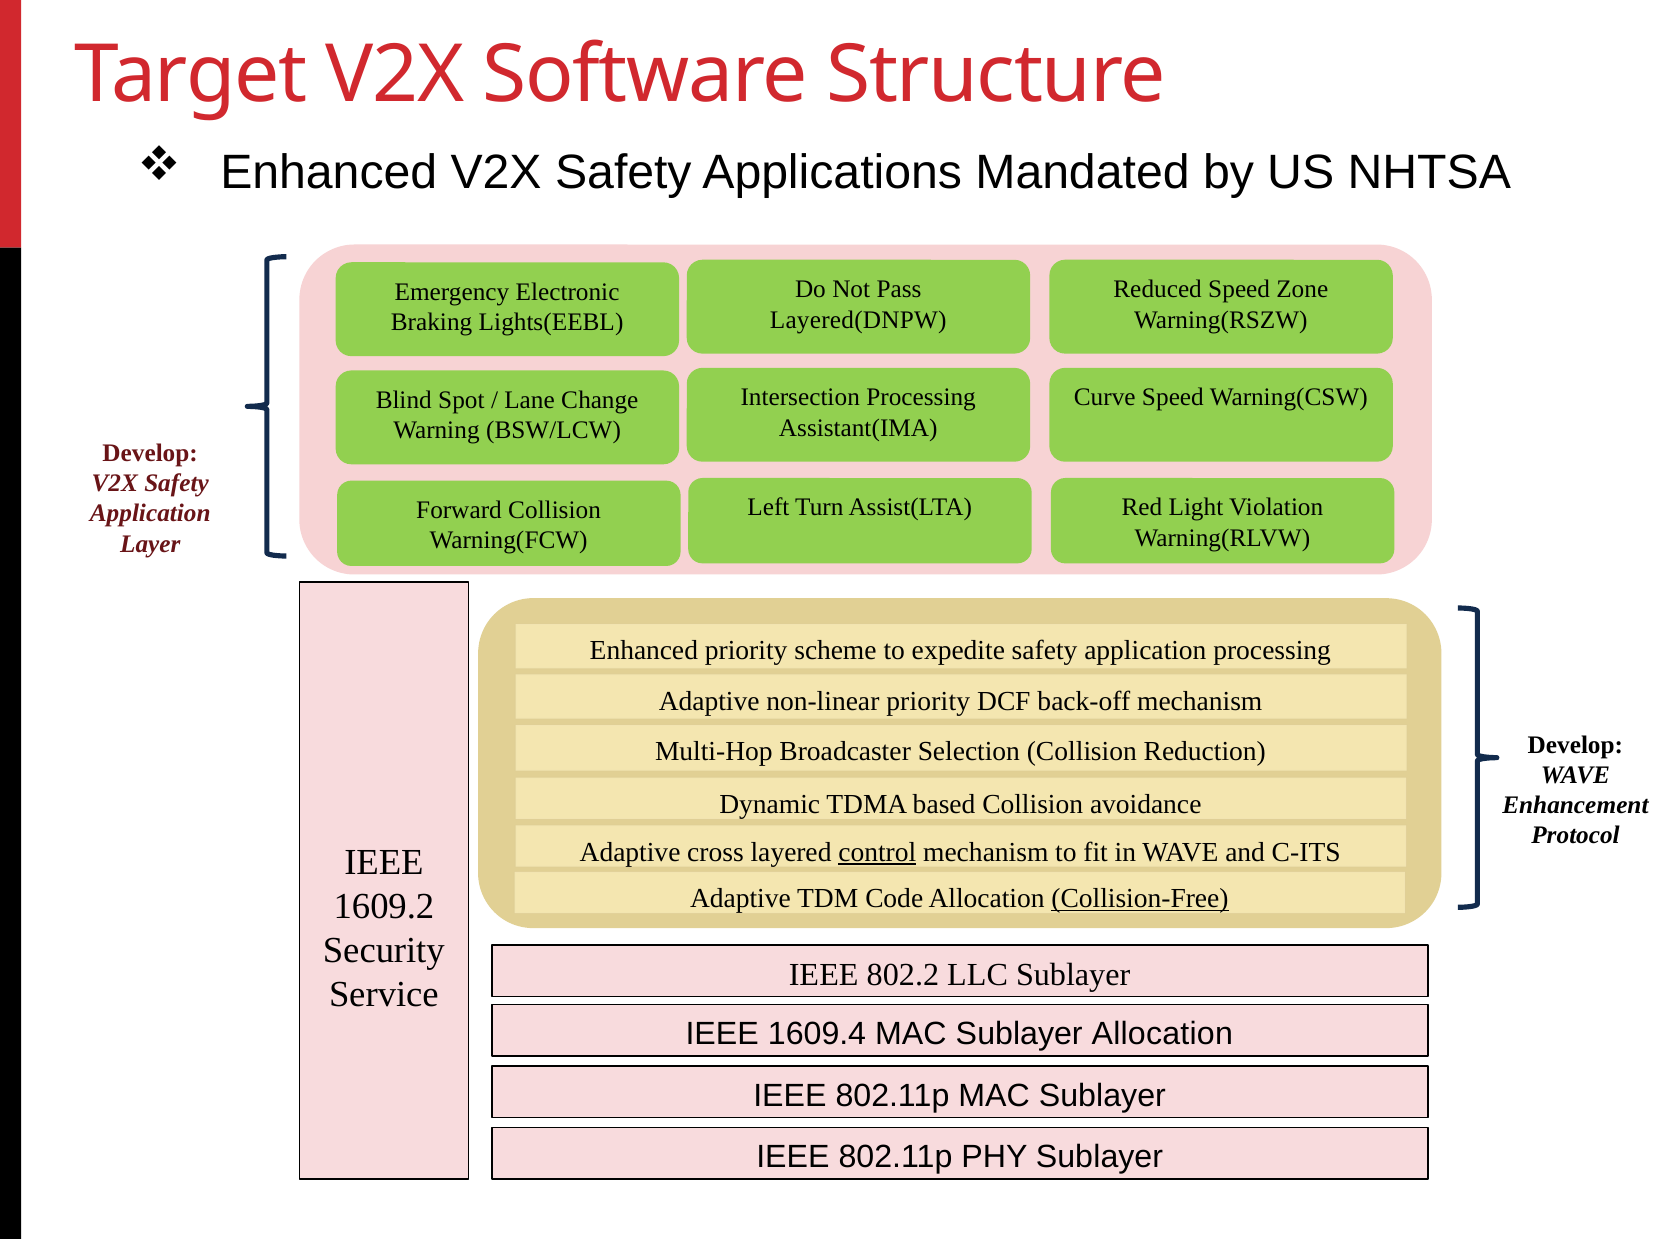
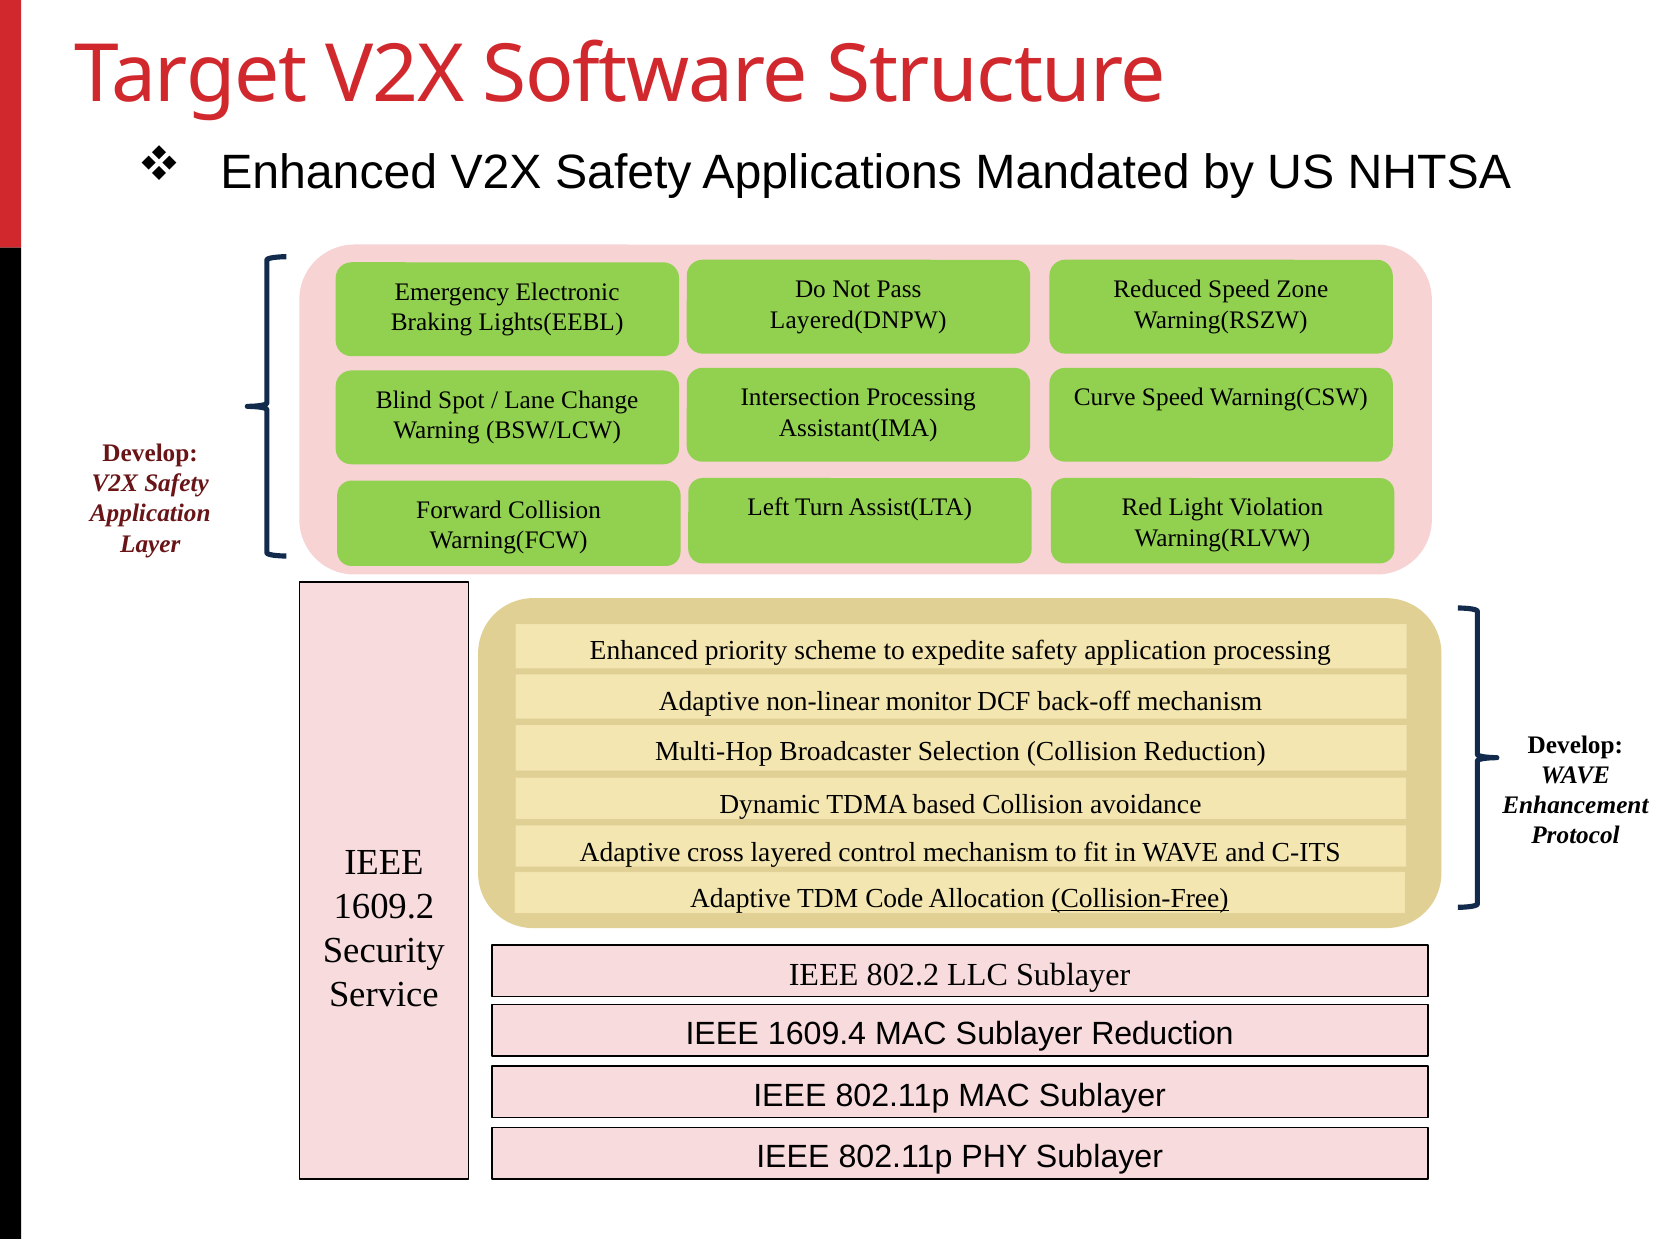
non-linear priority: priority -> monitor (928, 701)
control underline: present -> none (877, 853)
Sublayer Allocation: Allocation -> Reduction (1163, 1035)
